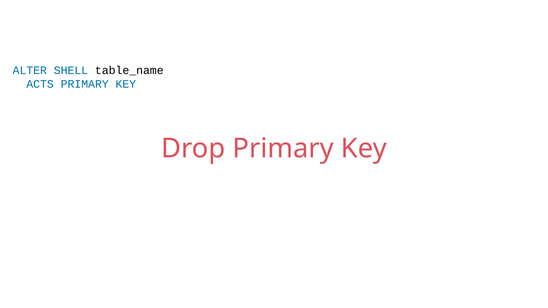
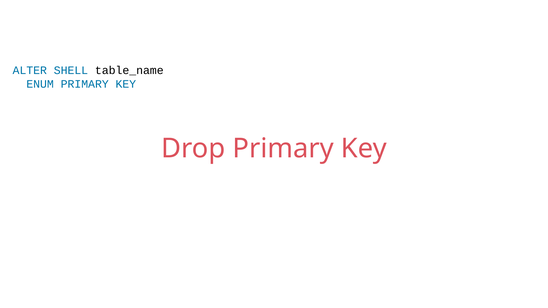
ACTS: ACTS -> ENUM (40, 84)
